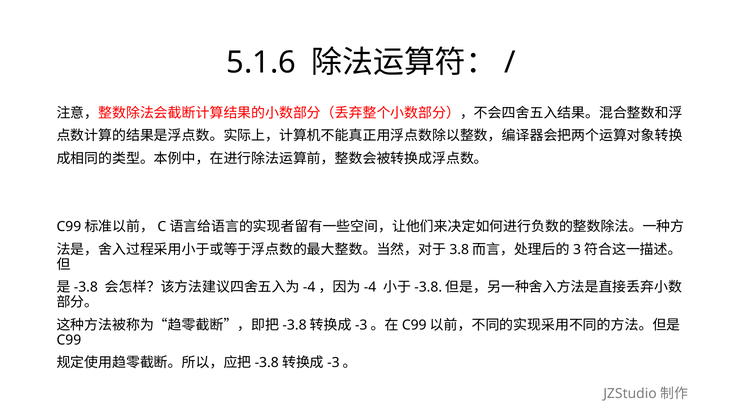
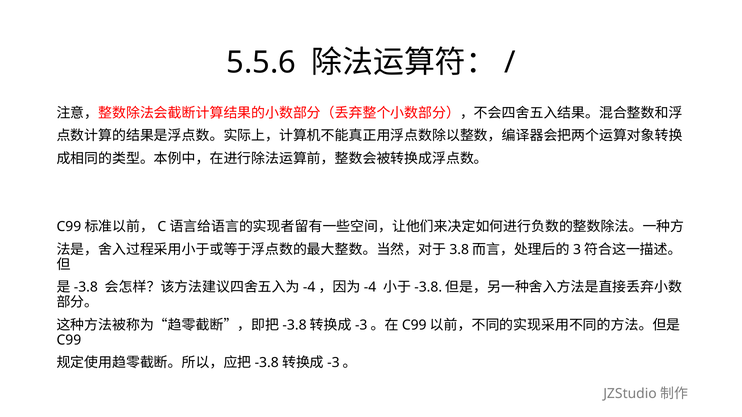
5.1.6: 5.1.6 -> 5.5.6 (261, 63)
